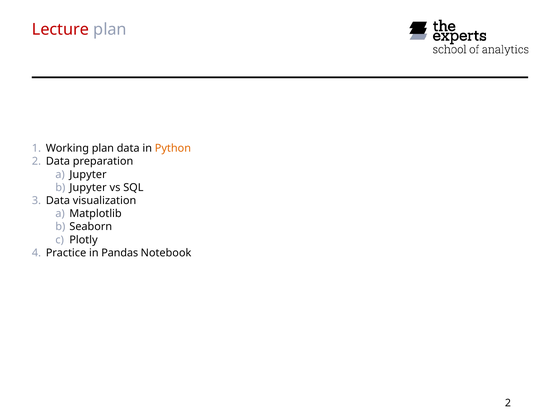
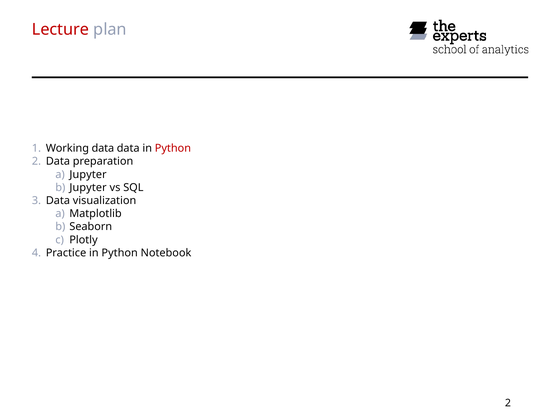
Working plan: plan -> data (103, 148)
Python colour: orange -> red (173, 148)
Practice in Pandas: Pandas -> Python (120, 253)
